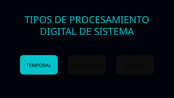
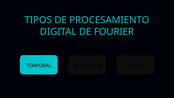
SISTEMA: SISTEMA -> FOURIER (114, 32)
